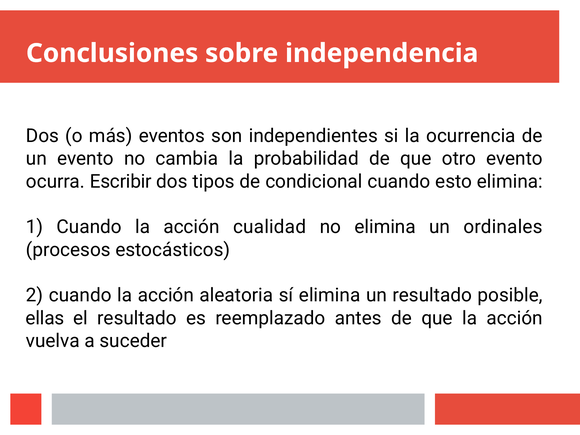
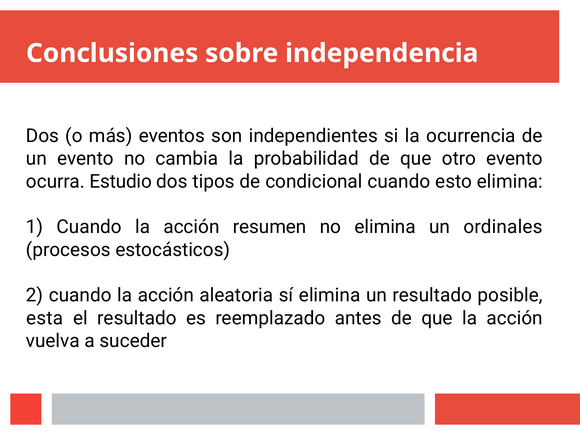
Escribir: Escribir -> Estudio (121, 181)
cualidad: cualidad -> resumen (270, 227)
ellas: ellas -> esta (45, 318)
